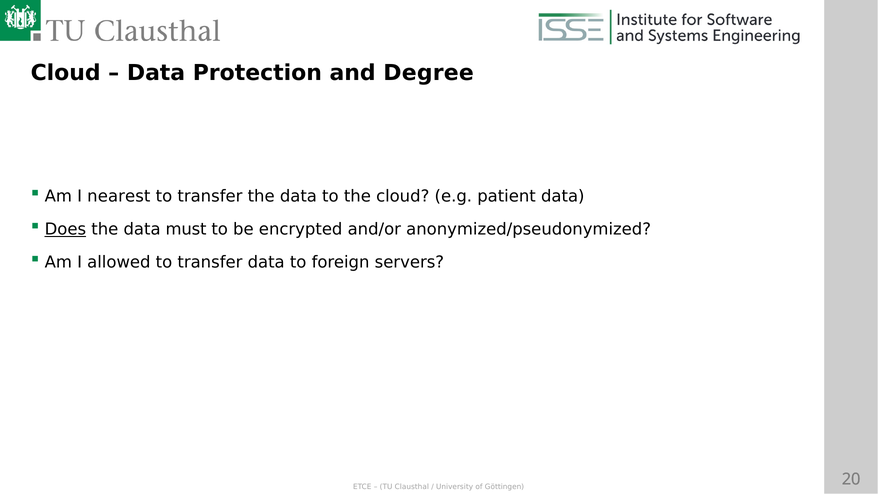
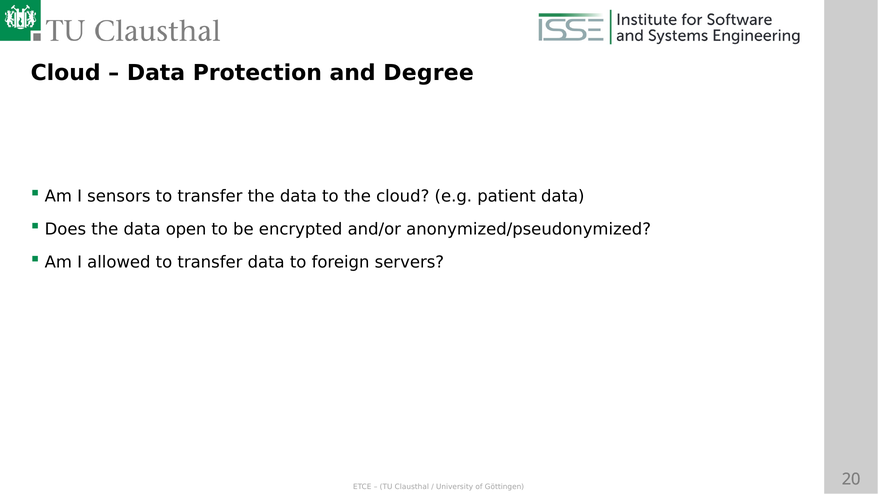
nearest: nearest -> sensors (119, 196)
Does underline: present -> none (65, 229)
must: must -> open (186, 229)
